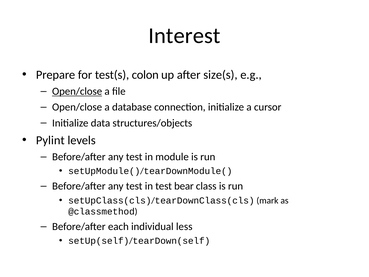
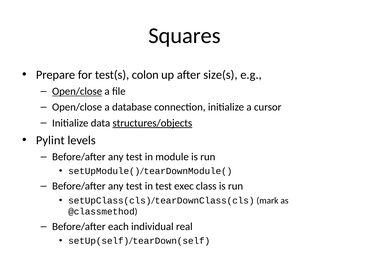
Interest: Interest -> Squares (184, 36)
structures/objects underline: none -> present (152, 123)
bear: bear -> exec (184, 186)
less: less -> real (184, 226)
